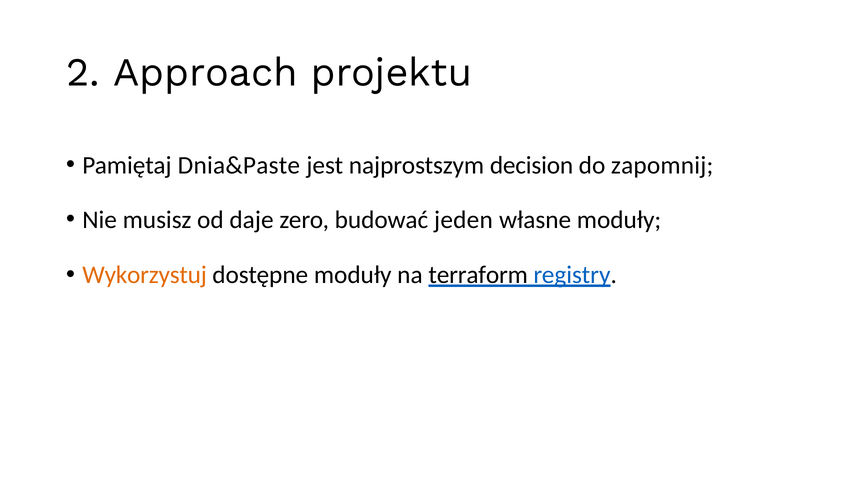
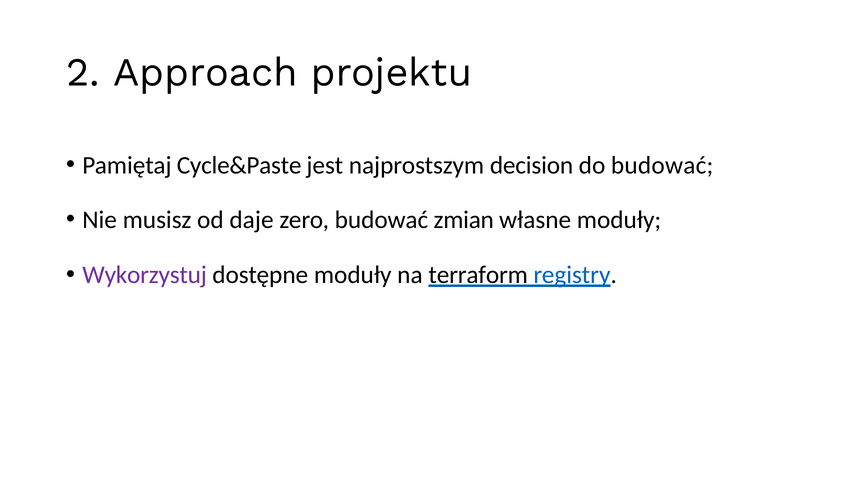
Dnia&Paste: Dnia&Paste -> Cycle&Paste (239, 165)
do zapomnij: zapomnij -> budować (662, 165)
jeden: jeden -> zmian (464, 220)
Wykorzystuj colour: orange -> purple (145, 275)
